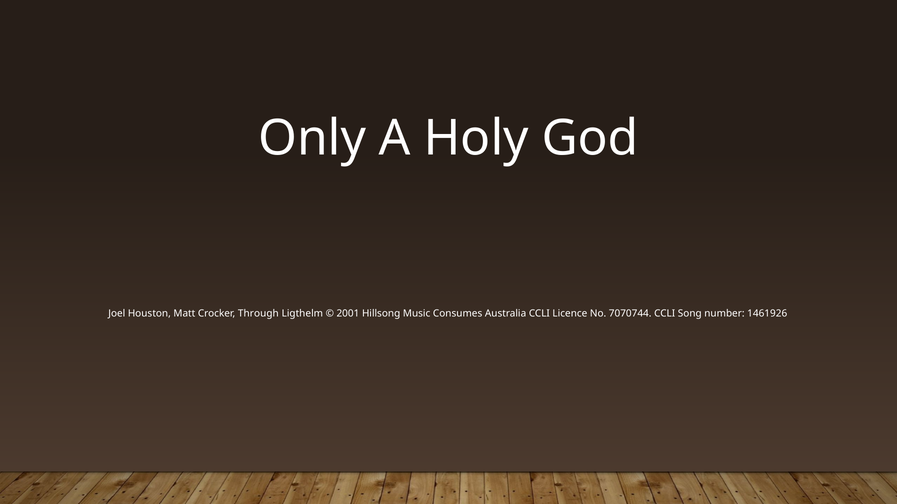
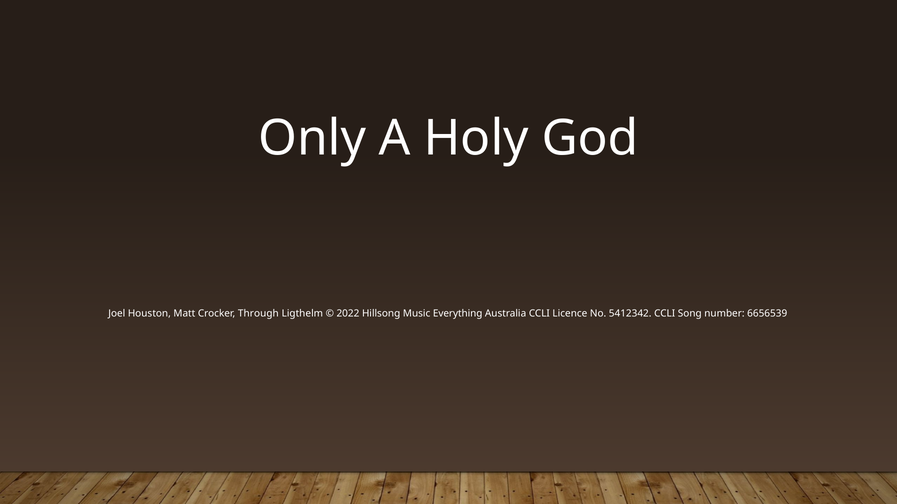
2001: 2001 -> 2022 (348, 314)
Consumes: Consumes -> Everything (458, 314)
7070744: 7070744 -> 5412342 (630, 314)
1461926: 1461926 -> 6656539 (767, 314)
